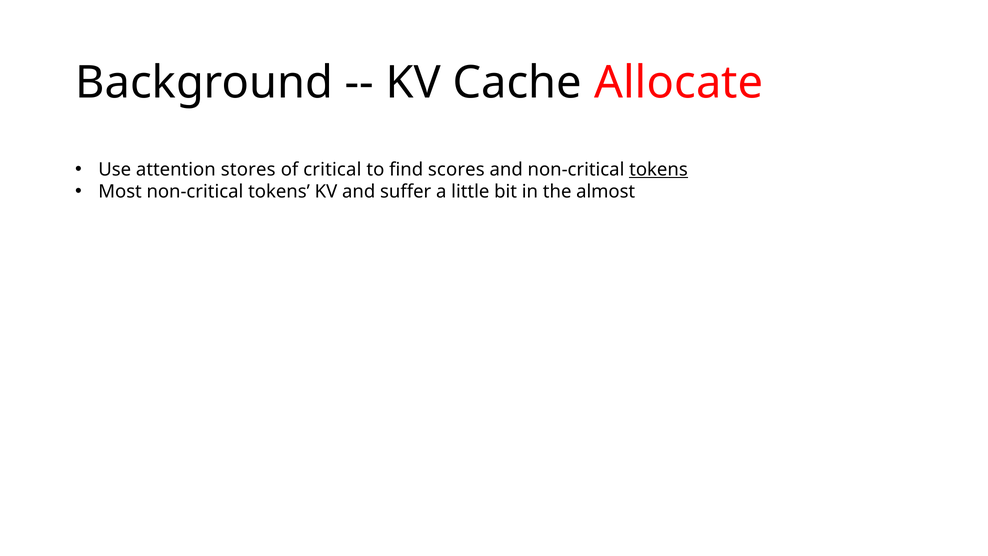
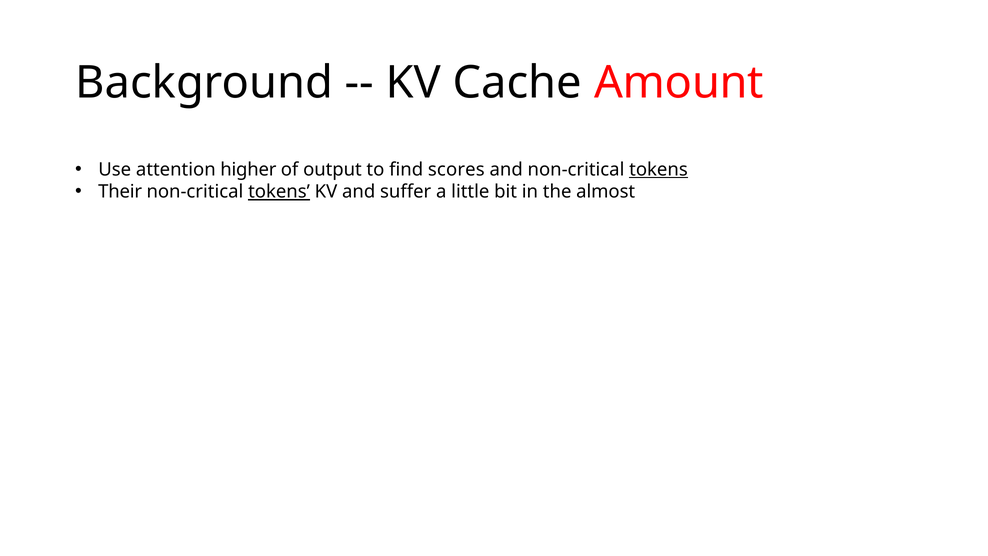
Allocate: Allocate -> Amount (679, 83)
stores: stores -> higher (248, 169)
critical: critical -> output (332, 169)
Most: Most -> Their (120, 192)
tokens underline: none -> present (279, 192)
